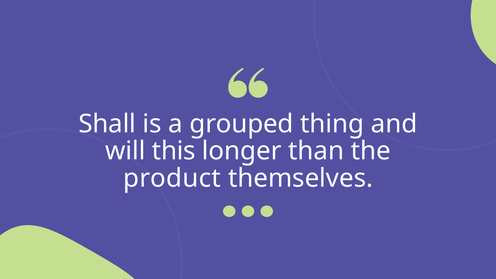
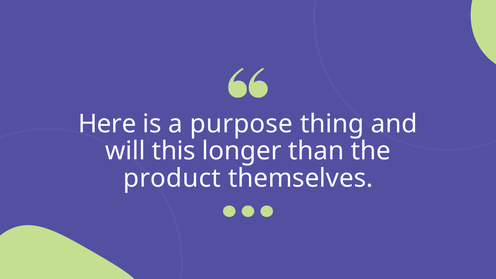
Shall: Shall -> Here (107, 124)
grouped: grouped -> purpose (241, 124)
